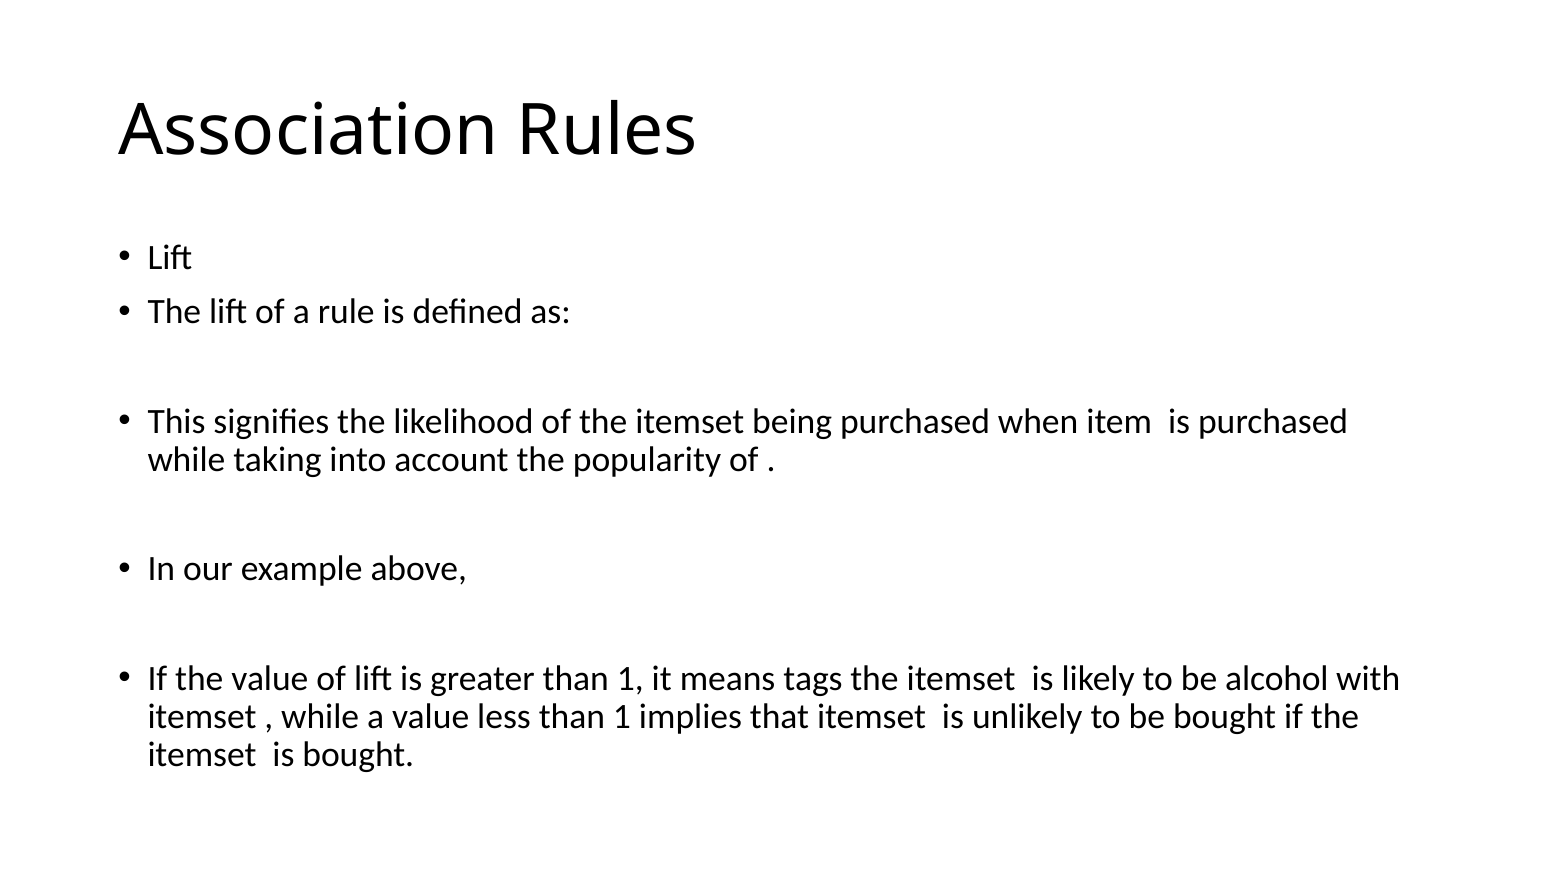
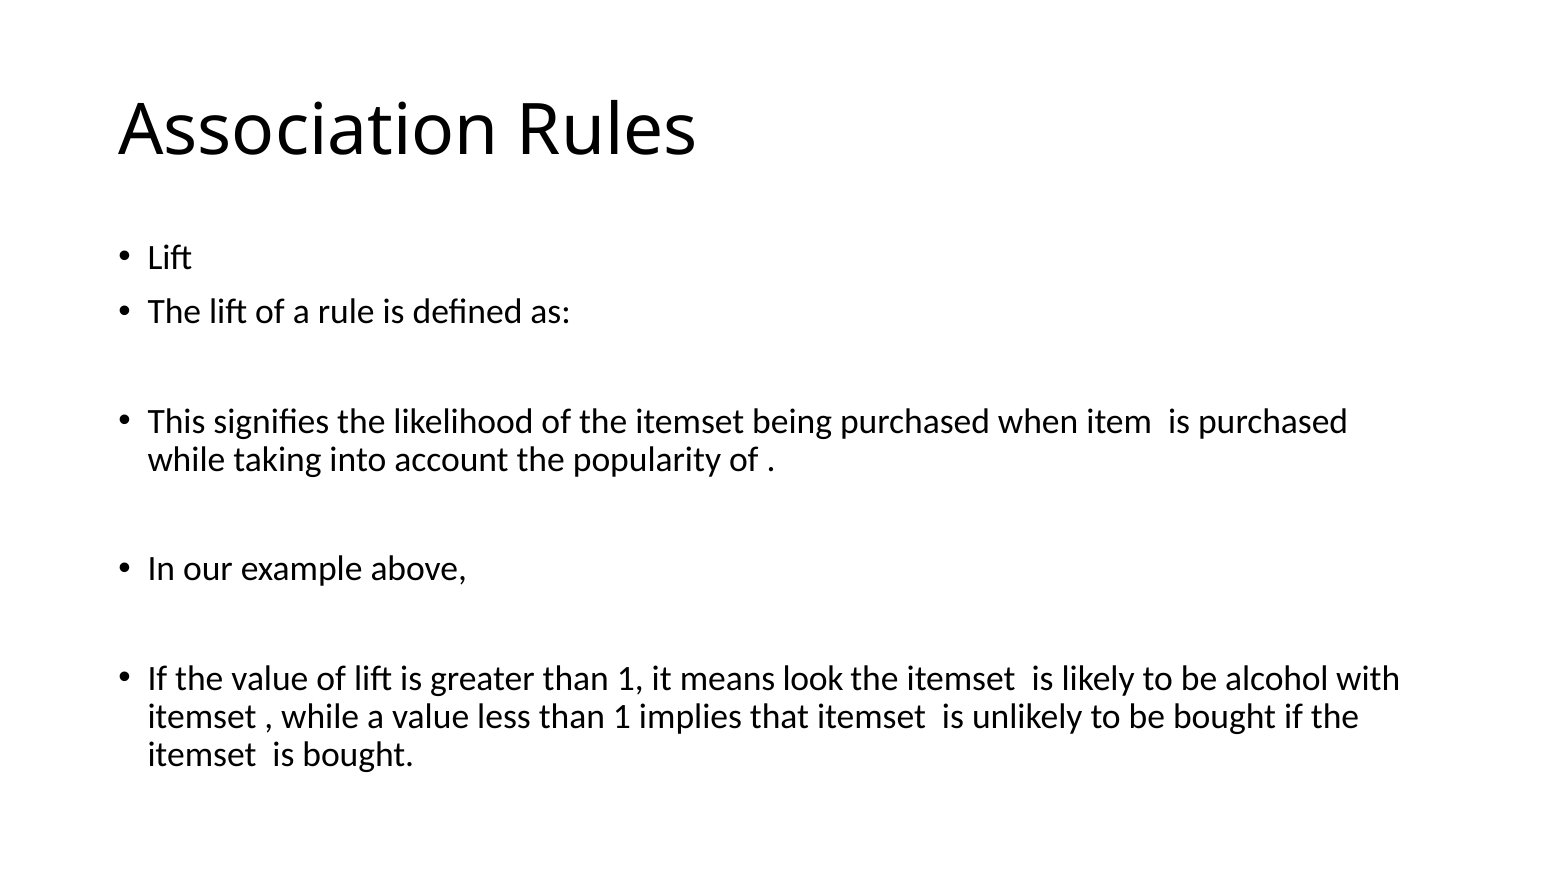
tags: tags -> look (813, 678)
